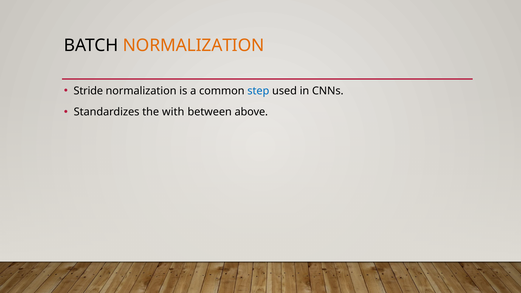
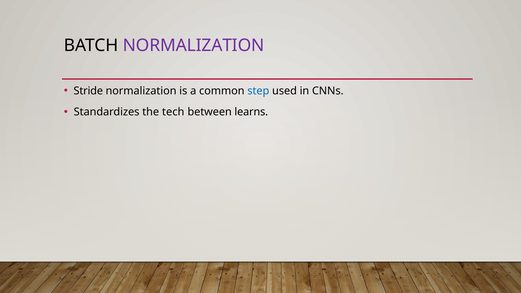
NORMALIZATION colour: orange -> purple (194, 46)
with: with -> tech (173, 112)
above: above -> learns (251, 112)
